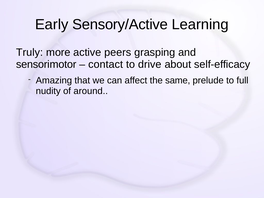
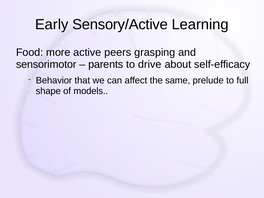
Truly: Truly -> Food (30, 52)
contact: contact -> parents (106, 64)
Amazing: Amazing -> Behavior (54, 80)
nudity: nudity -> shape (48, 91)
around: around -> models (91, 91)
